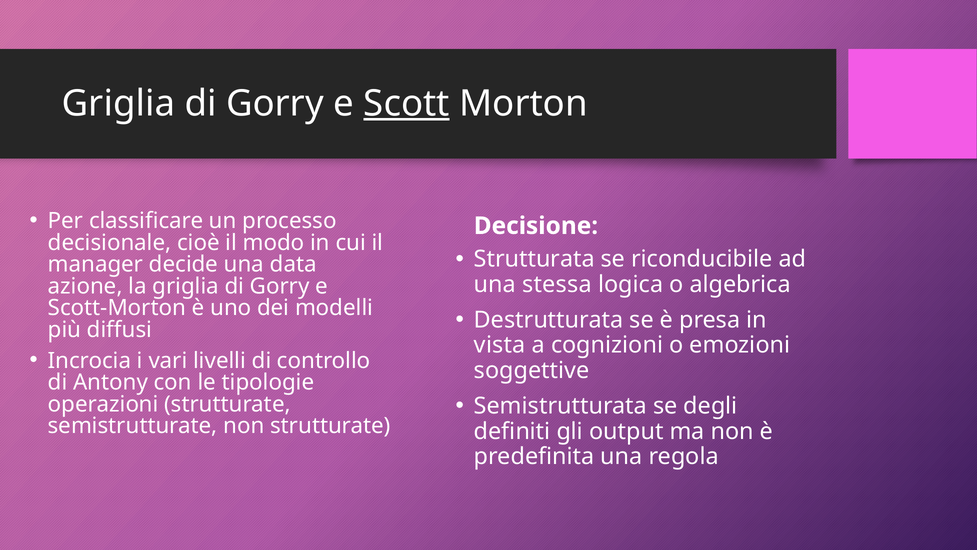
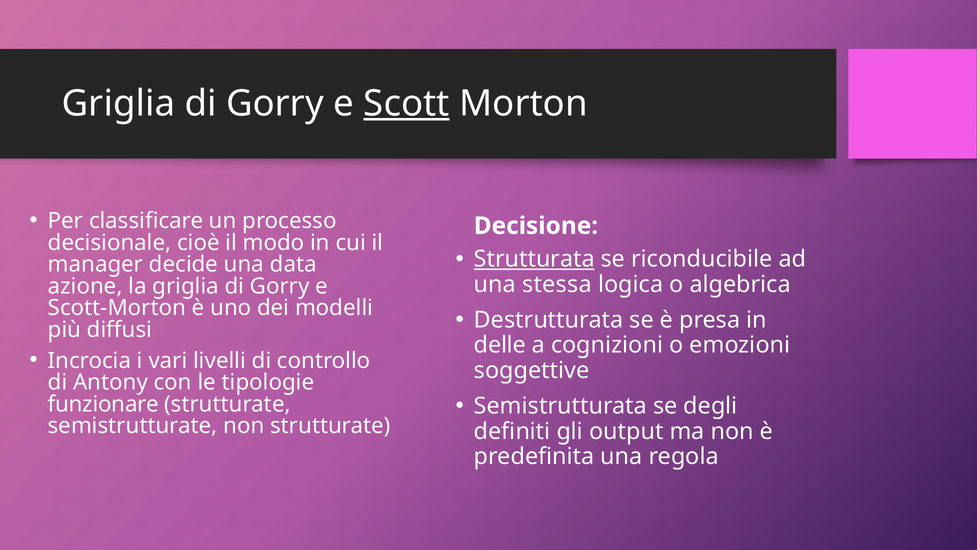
Strutturata underline: none -> present (534, 259)
vista: vista -> delle (500, 345)
operazioni: operazioni -> funzionare (103, 404)
